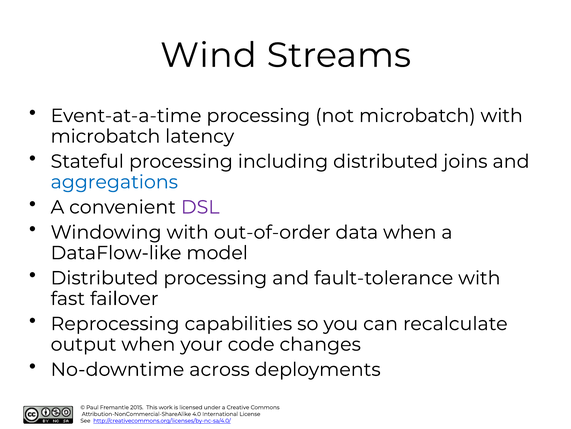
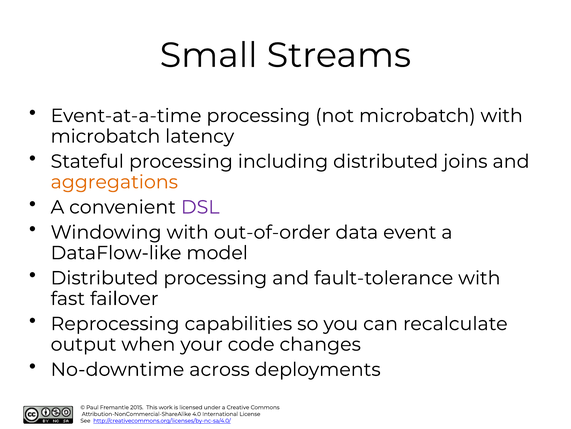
Wind: Wind -> Small (209, 55)
aggregations colour: blue -> orange (114, 182)
data when: when -> event (410, 232)
